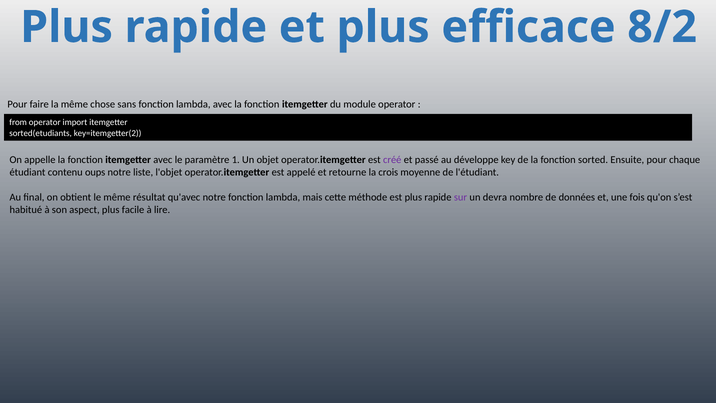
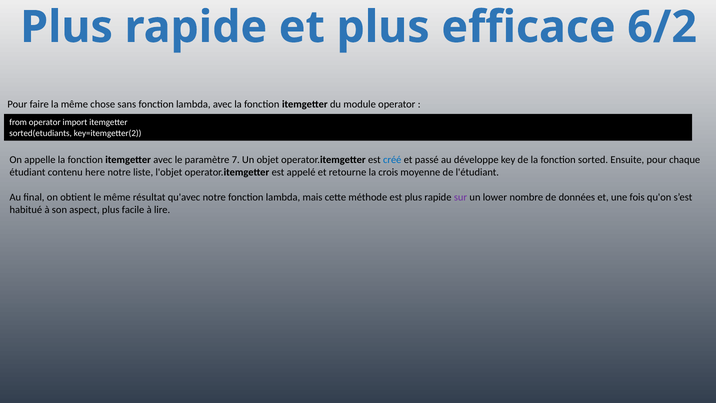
8/2: 8/2 -> 6/2 (662, 27)
1: 1 -> 7 (236, 160)
créé colour: purple -> blue (392, 160)
oups: oups -> here (95, 172)
devra: devra -> lower (495, 197)
